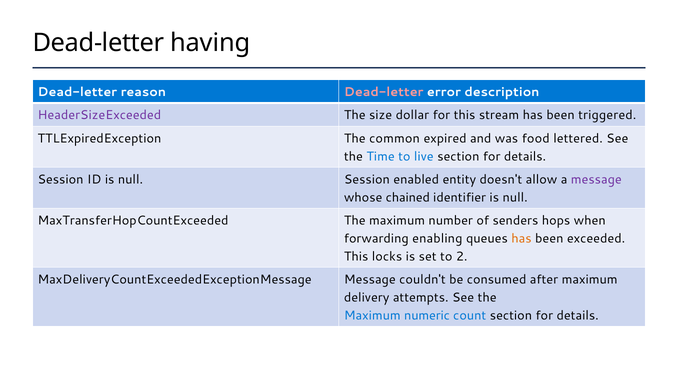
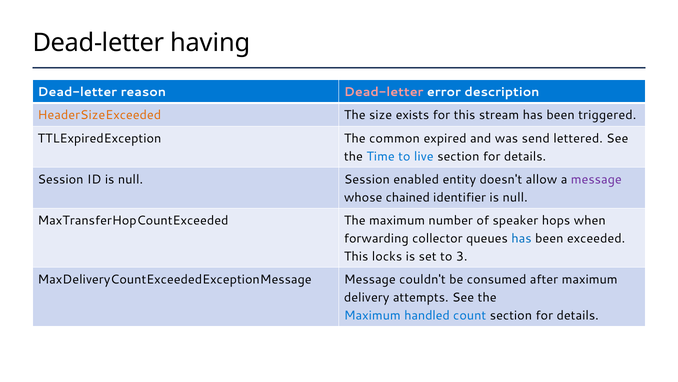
HeaderSizeExceeded colour: purple -> orange (99, 115)
dollar: dollar -> exists (412, 115)
food: food -> send (536, 138)
senders: senders -> speaker (515, 220)
enabling: enabling -> collector (437, 238)
has colour: orange -> blue (521, 238)
2: 2 -> 3 (462, 256)
numeric: numeric -> handled (427, 315)
